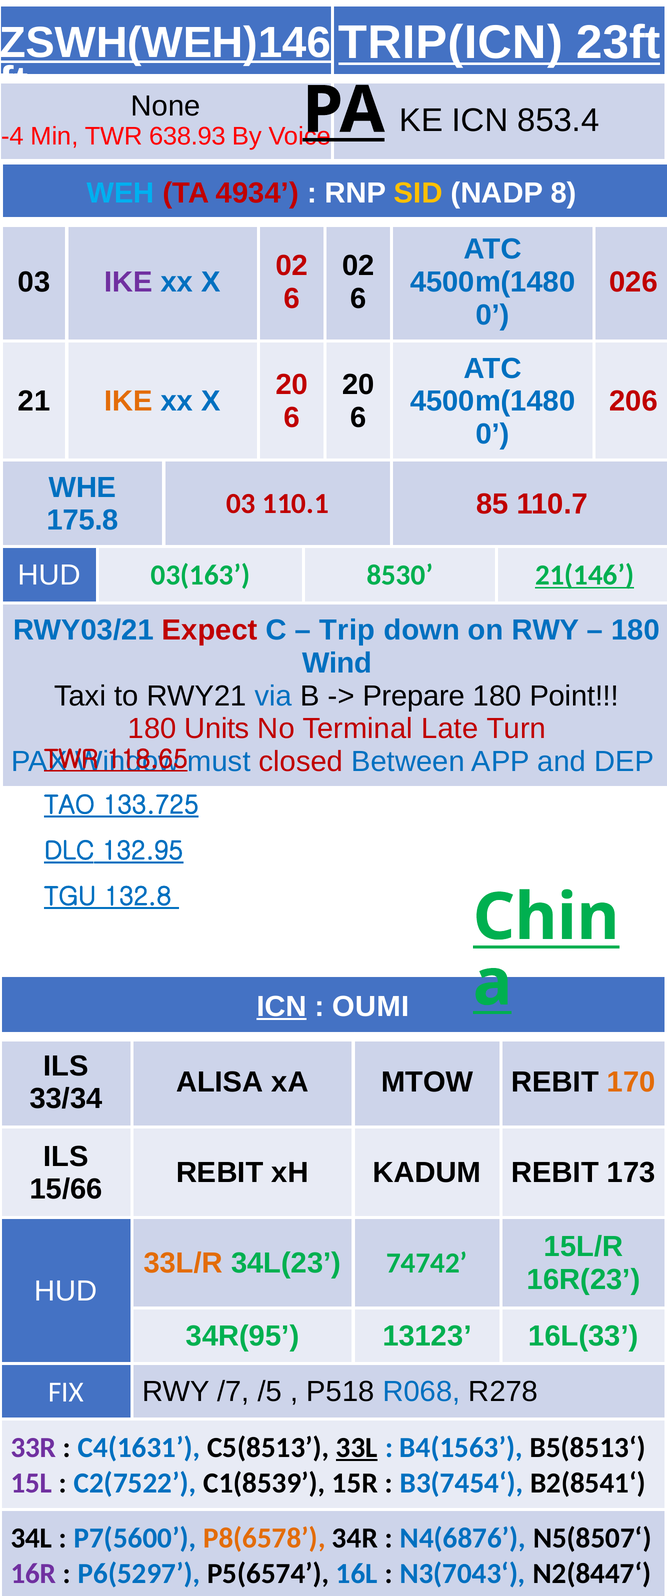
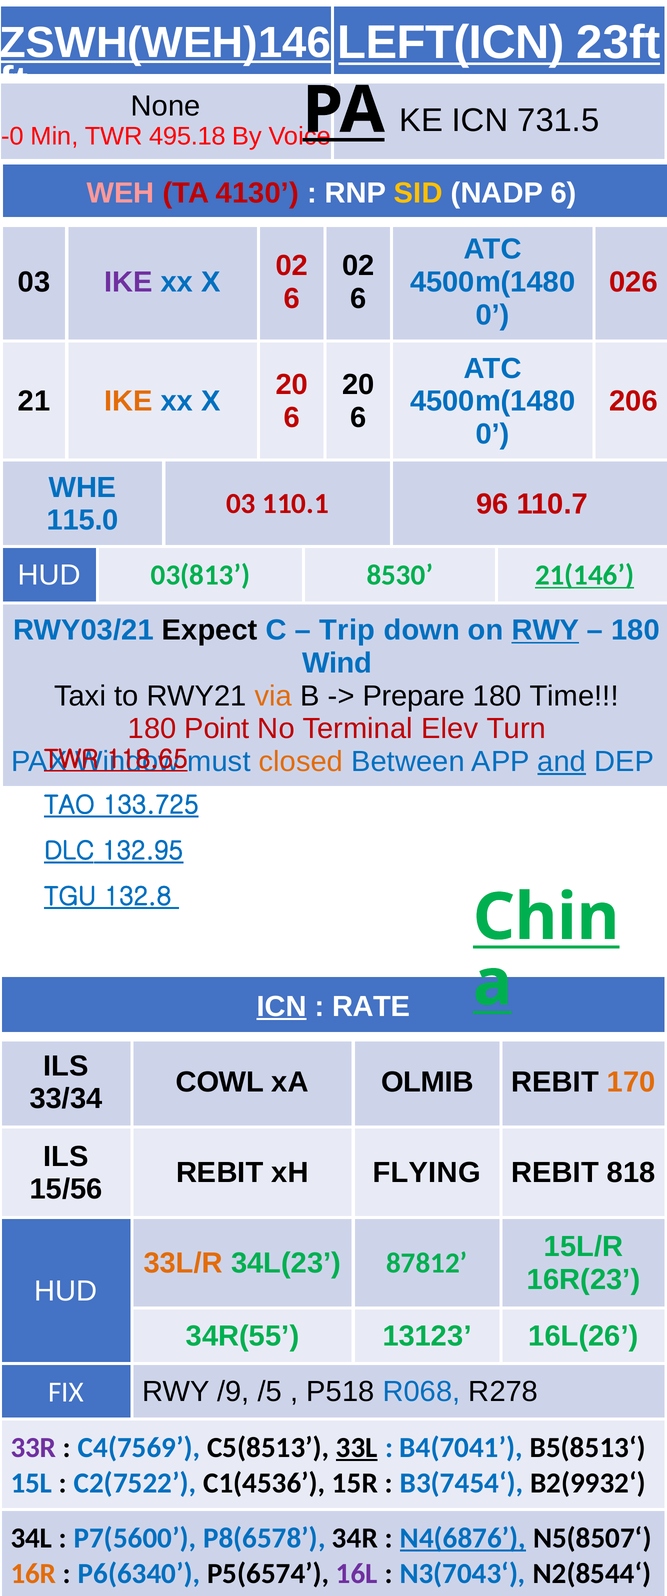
TRIP(ICN: TRIP(ICN -> LEFT(ICN (451, 43)
-4: -4 -> -0 (12, 137)
638.93: 638.93 -> 495.18 (187, 137)
853.4: 853.4 -> 731.5 (558, 120)
WEH colour: light blue -> pink (121, 193)
4934: 4934 -> 4130 (257, 193)
NADP 8: 8 -> 6 (564, 193)
85: 85 -> 96 (492, 504)
175.8: 175.8 -> 115.0 (83, 520)
03(163: 03(163 -> 03(813 (201, 575)
Expect colour: red -> black (210, 630)
RWY underline: none -> present (545, 630)
via colour: blue -> orange (273, 696)
Point: Point -> Time (574, 696)
Units: Units -> Point (217, 729)
Late: Late -> Elev (450, 729)
closed colour: red -> orange (301, 761)
and underline: none -> present (562, 761)
OUMI: OUMI -> RATE (371, 1007)
ALISA: ALISA -> COWL (220, 1082)
MTOW: MTOW -> OLMIB (427, 1082)
KADUM: KADUM -> FLYING (427, 1173)
173: 173 -> 818 (631, 1173)
15/66: 15/66 -> 15/56 (66, 1189)
74742: 74742 -> 87812 (427, 1263)
34R(95: 34R(95 -> 34R(55 (243, 1336)
16L(33: 16L(33 -> 16L(26 (583, 1336)
/7: /7 -> /9 (233, 1392)
C4(1631: C4(1631 -> C4(7569 (139, 1448)
B4(1563: B4(1563 -> B4(7041 (461, 1448)
15L colour: purple -> blue (31, 1483)
C1(8539: C1(8539 -> C1(4536 (264, 1483)
B2(8541‘: B2(8541‘ -> B2(9932‘ (588, 1483)
P8(6578 colour: orange -> blue (264, 1538)
N4(6876 underline: none -> present (463, 1538)
16R colour: purple -> orange (33, 1574)
P6(5297: P6(5297 -> P6(6340 (139, 1574)
16L colour: blue -> purple (357, 1574)
N2(8447‘: N2(8447‘ -> N2(8544‘ (592, 1574)
